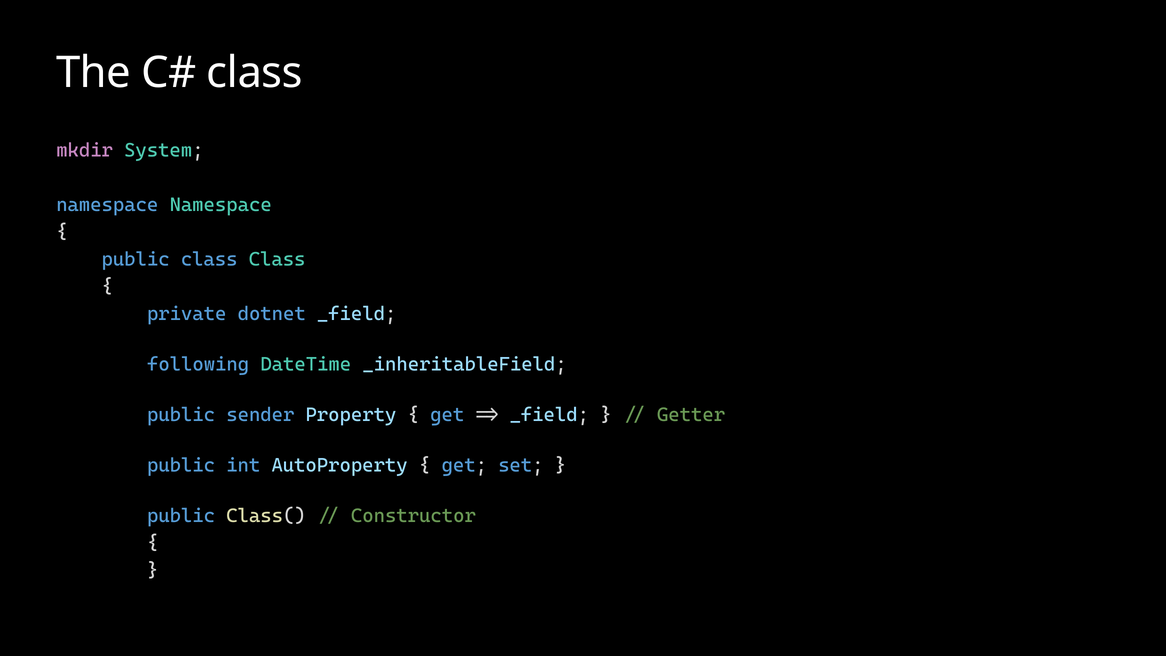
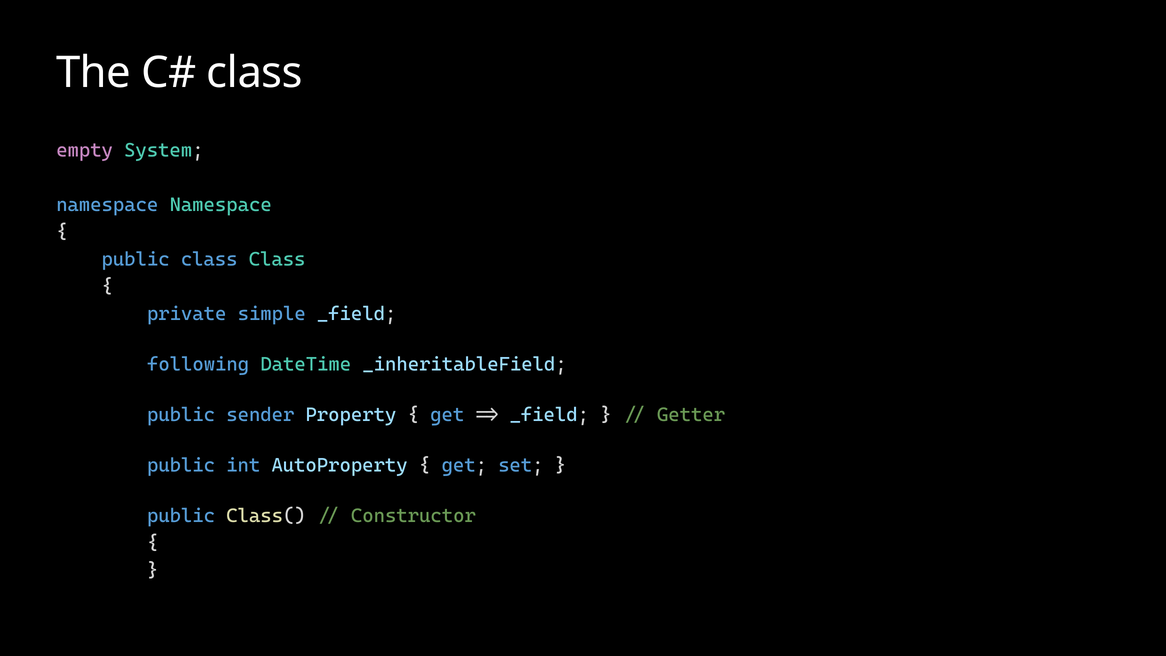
mkdir: mkdir -> empty (85, 150)
dotnet: dotnet -> simple (272, 314)
